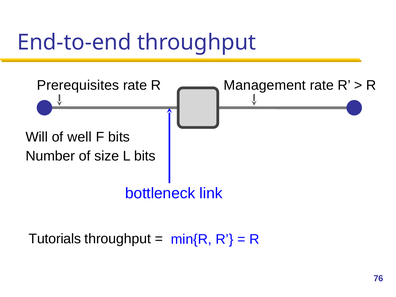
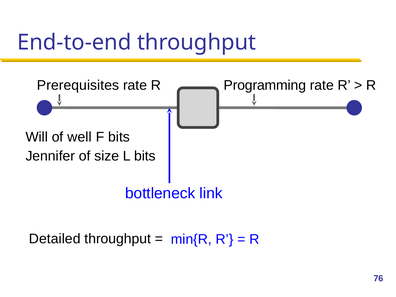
Management: Management -> Programming (265, 85)
Number: Number -> Jennifer (50, 156)
Tutorials: Tutorials -> Detailed (55, 239)
